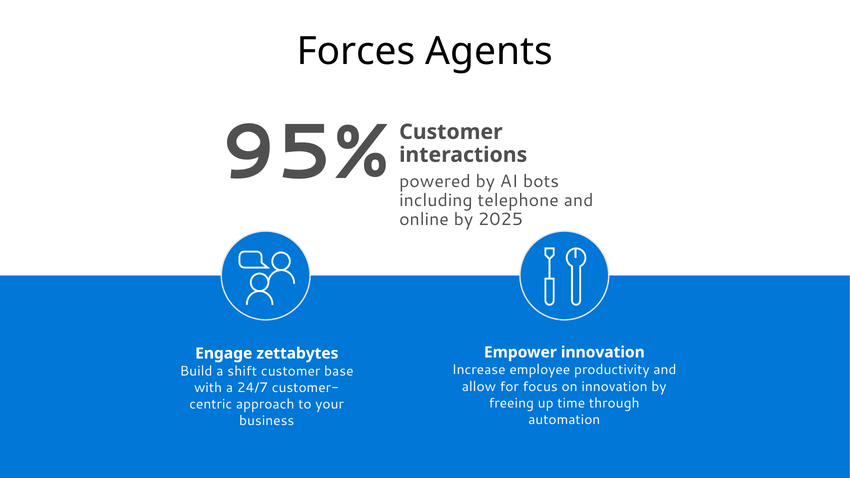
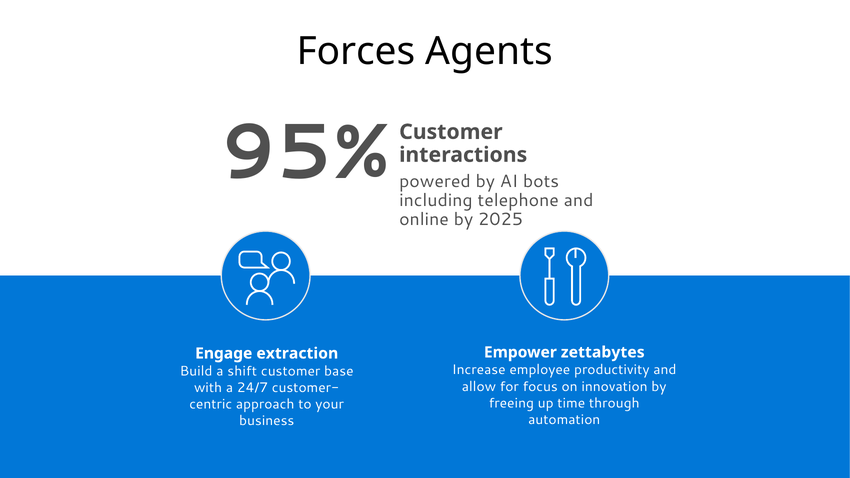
Empower innovation: innovation -> zettabytes (603, 352)
zettabytes: zettabytes -> extraction (297, 353)
